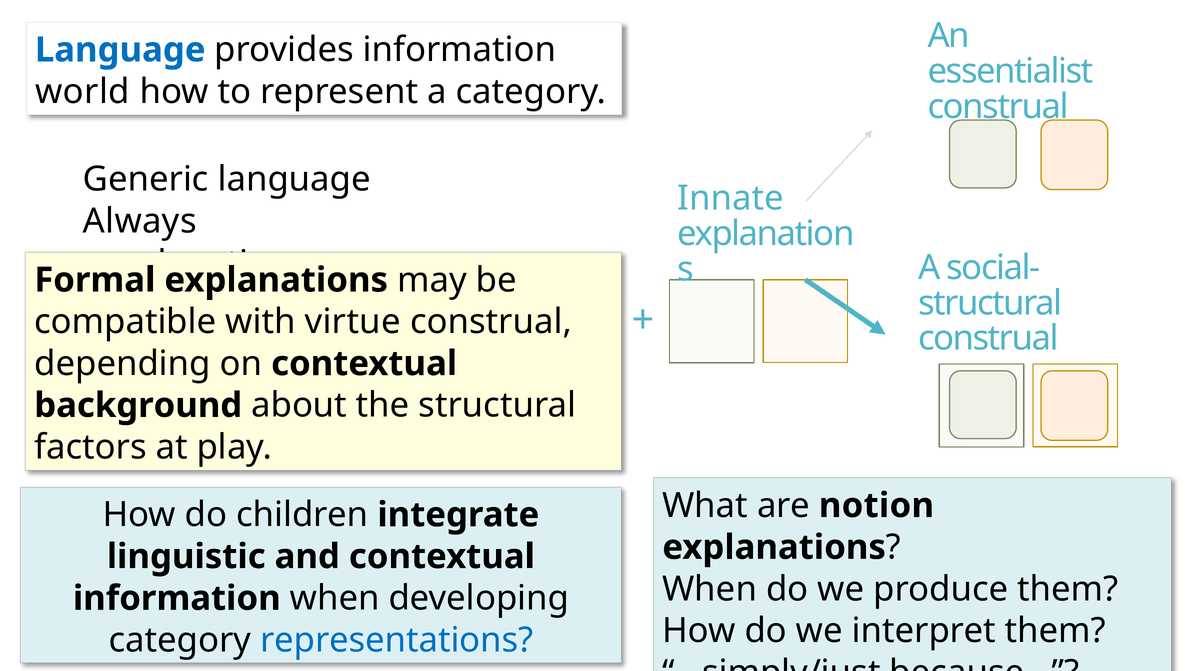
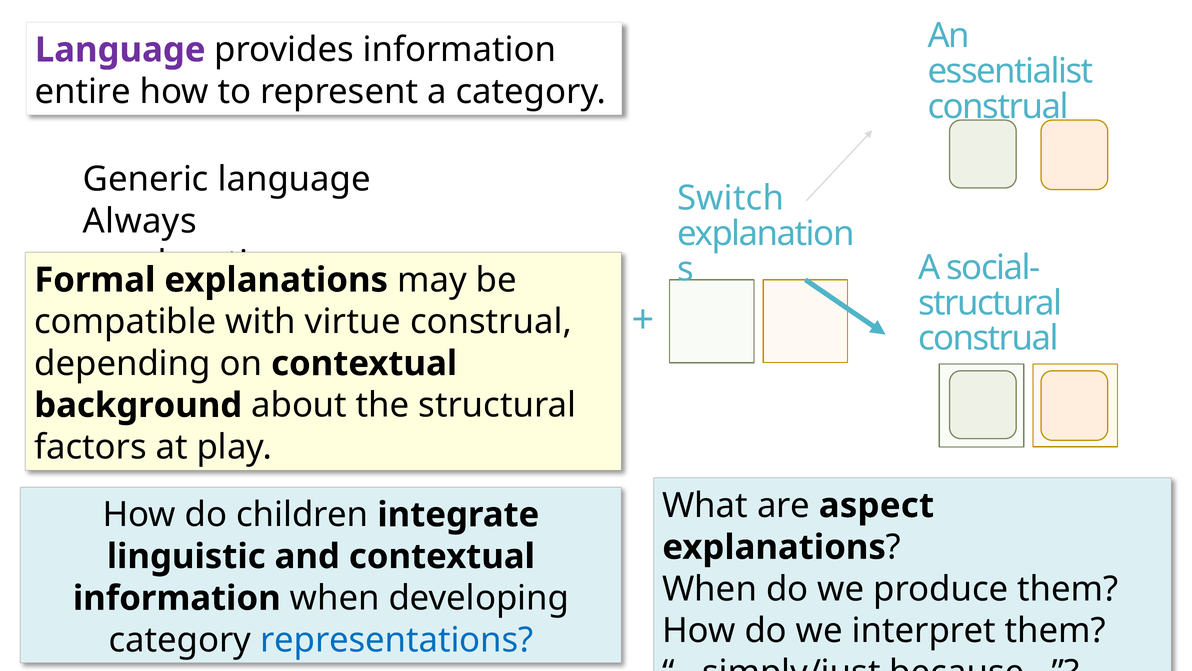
Language colour: blue -> purple (120, 50)
world: world -> entire (83, 92)
Innate: Innate -> Switch (731, 198)
notion: notion -> aspect (876, 505)
